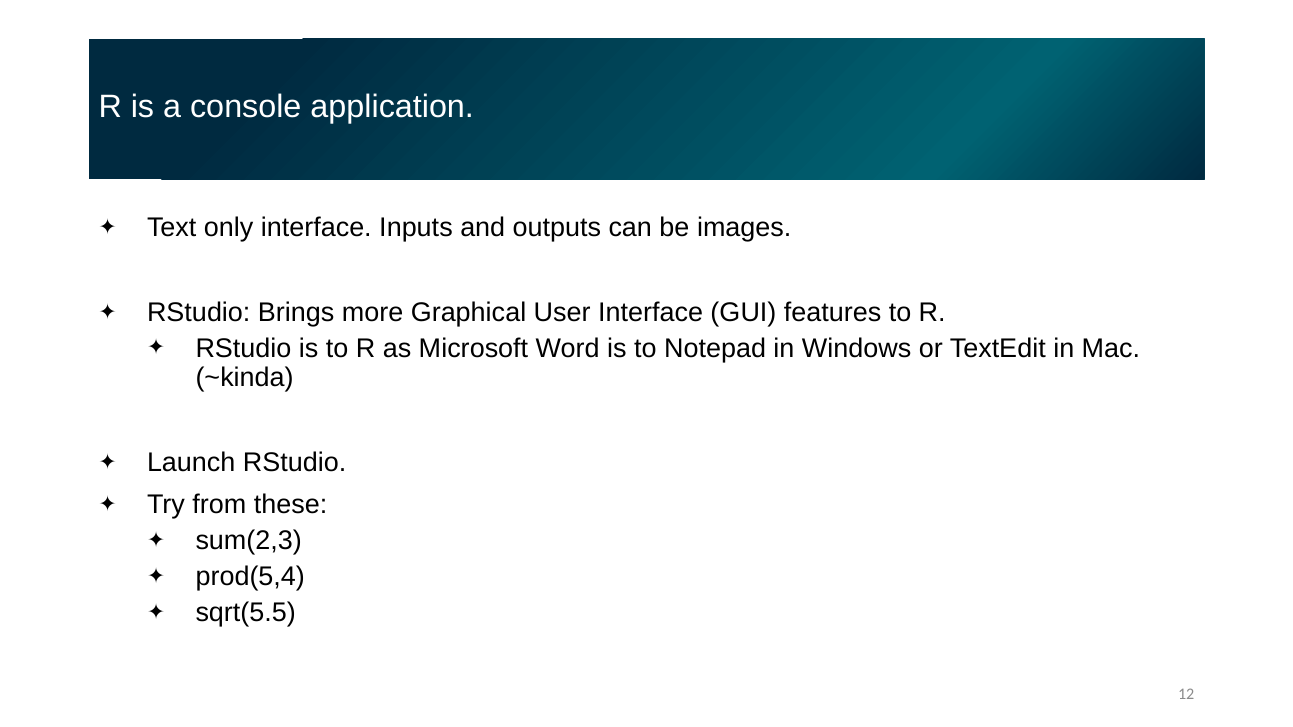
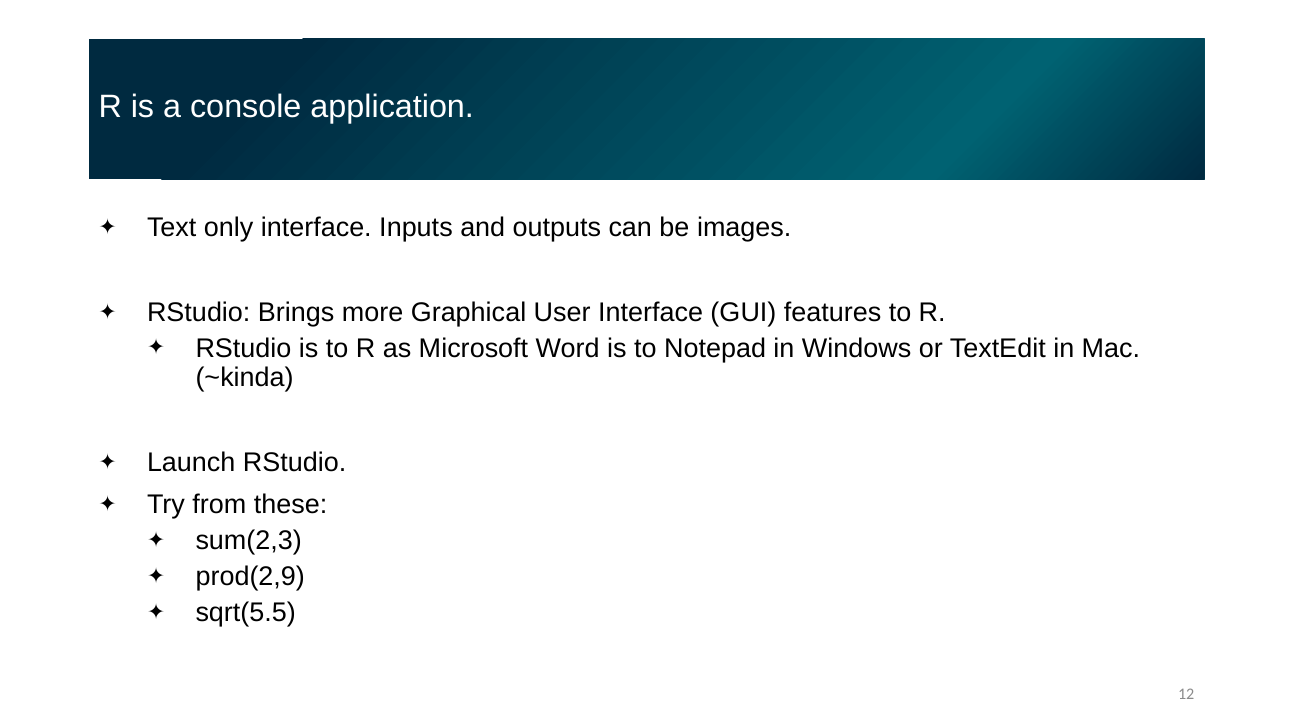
prod(5,4: prod(5,4 -> prod(2,9 (250, 577)
